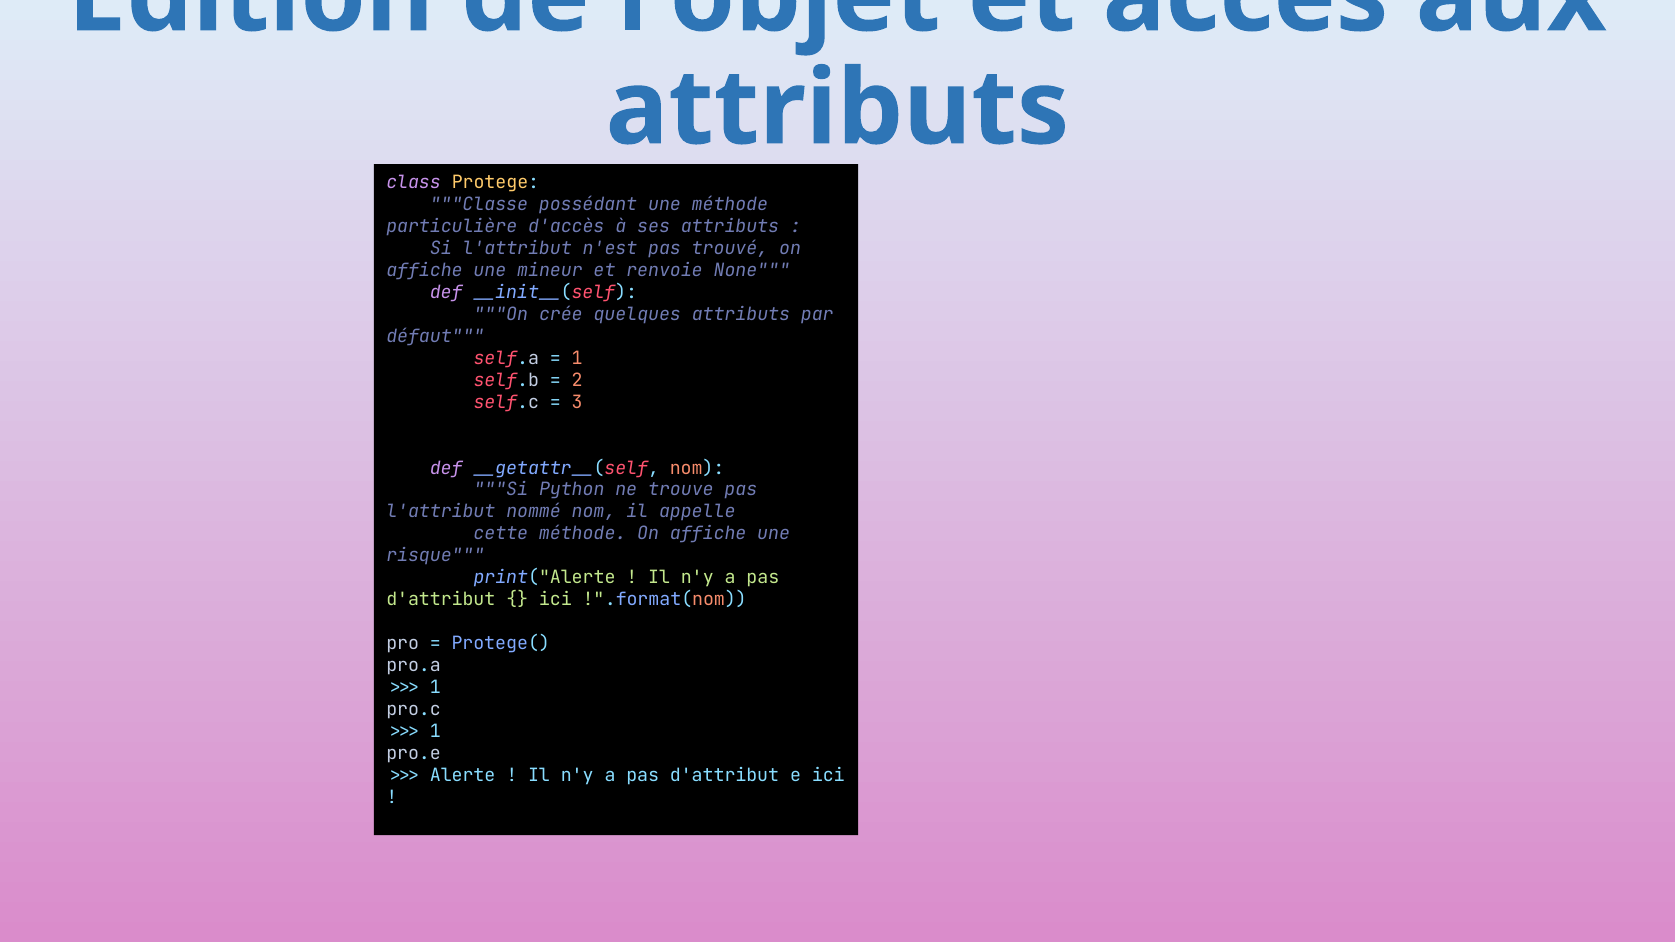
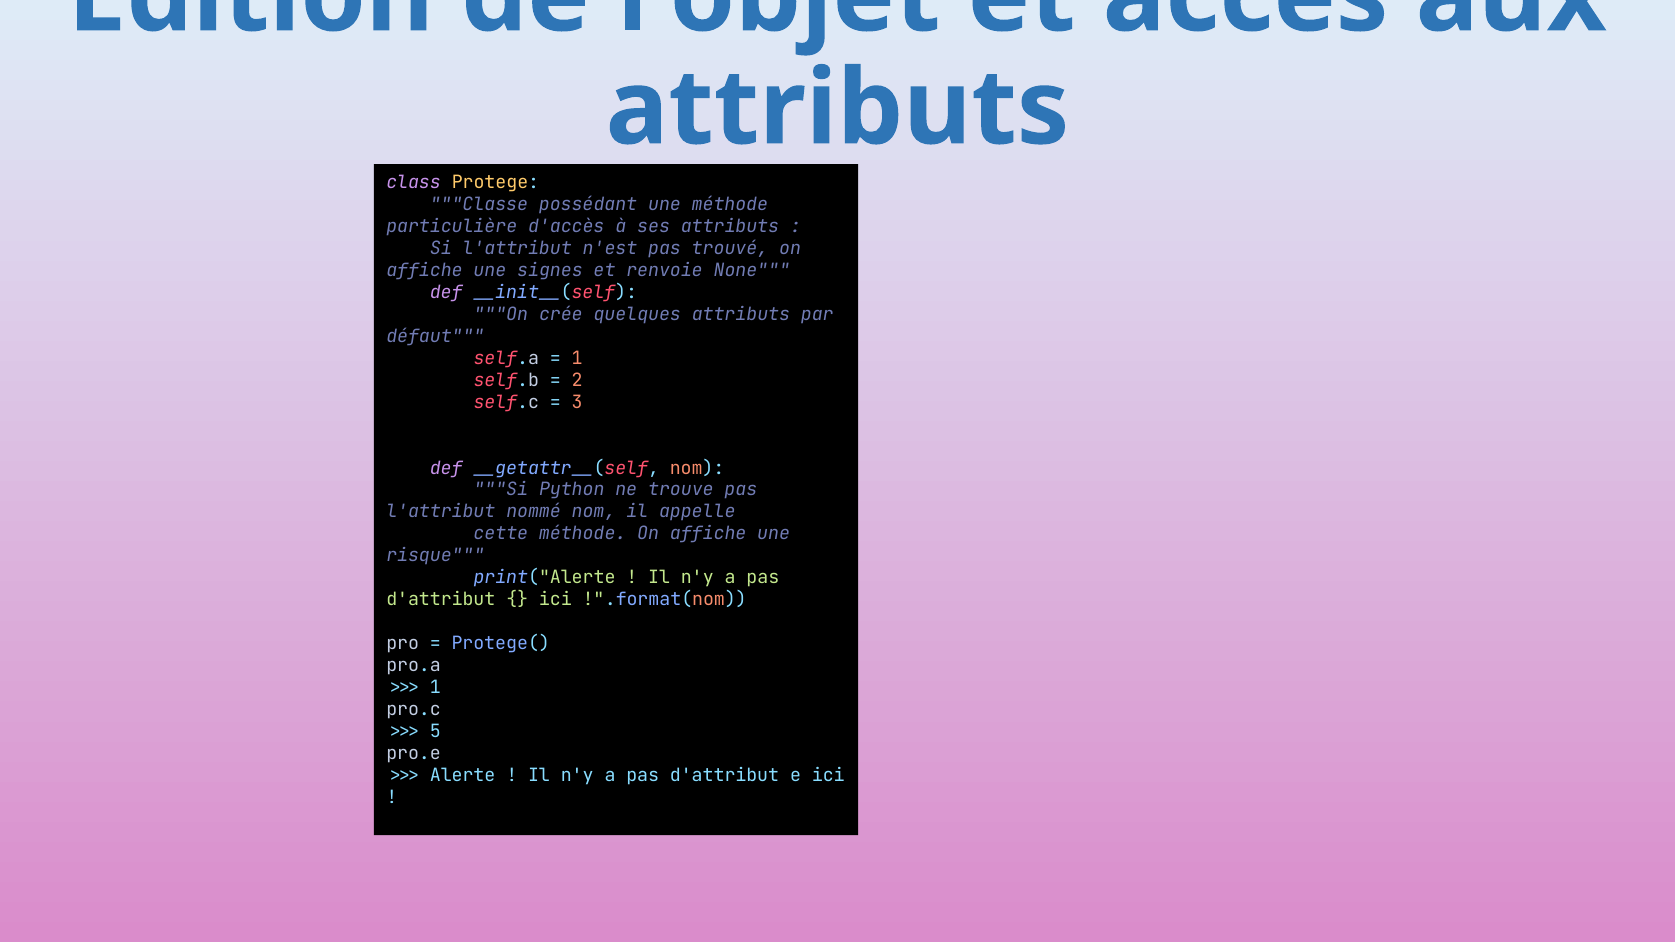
mineur: mineur -> signes (550, 270)
1: 1 -> 5 (435, 732)
